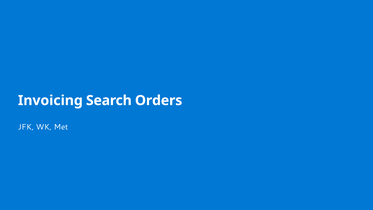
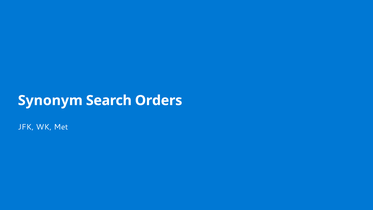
Invoicing: Invoicing -> Synonym (50, 100)
